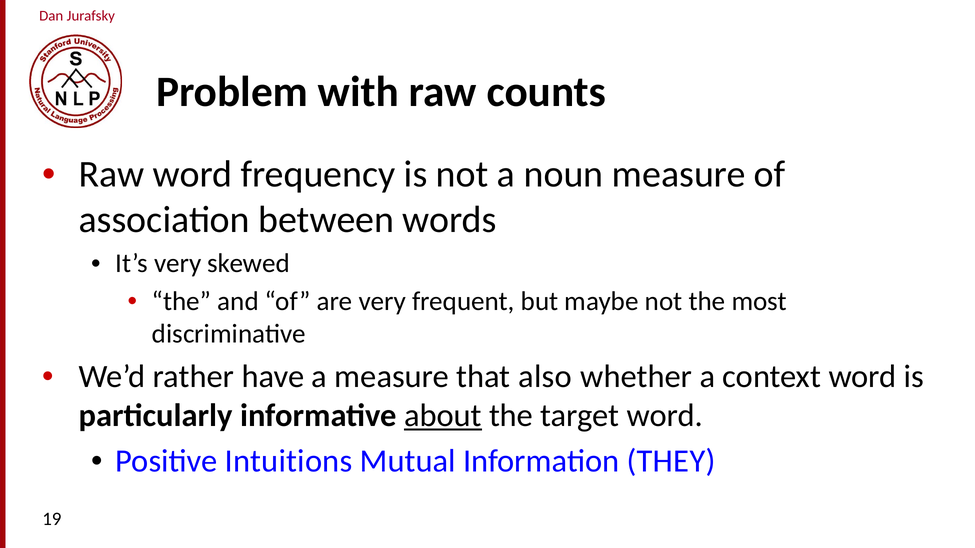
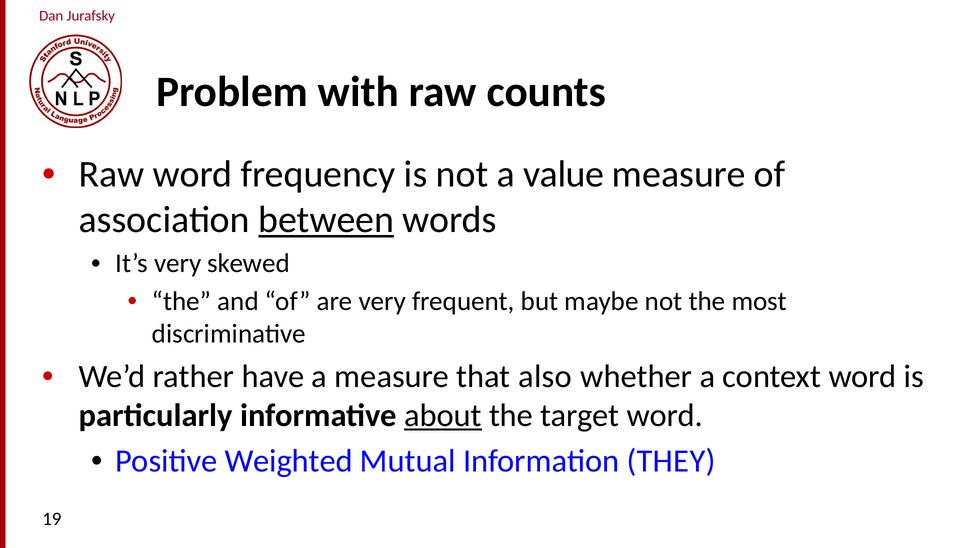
noun: noun -> value (564, 175)
between underline: none -> present (326, 220)
Intuitions: Intuitions -> Weighted (289, 461)
